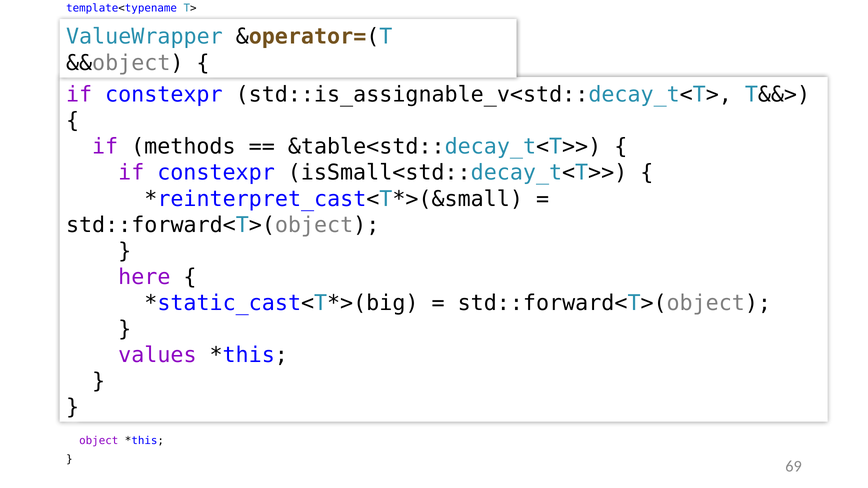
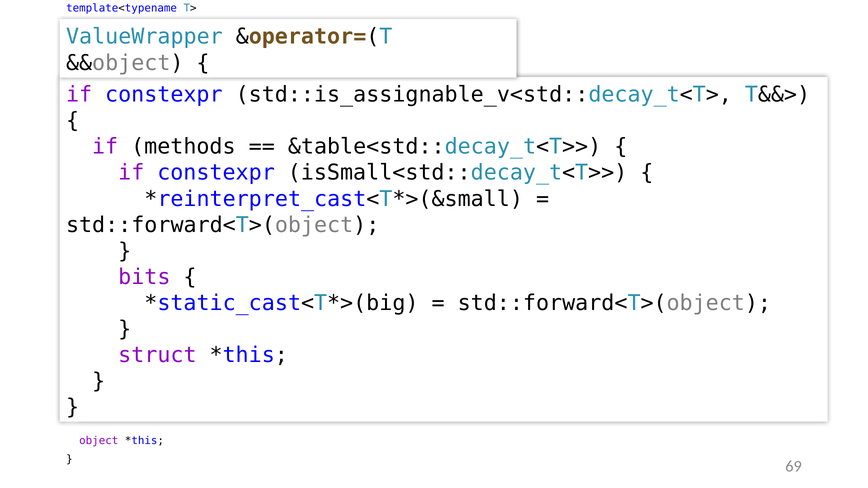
here: here -> bits (144, 277)
values: values -> struct (157, 355)
